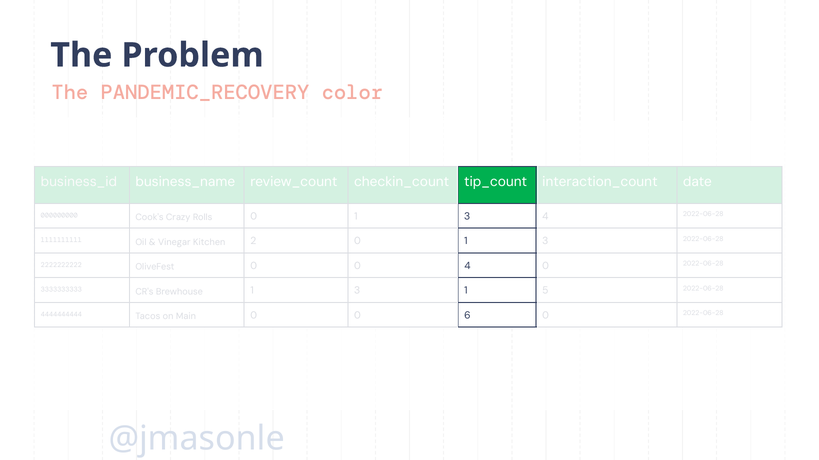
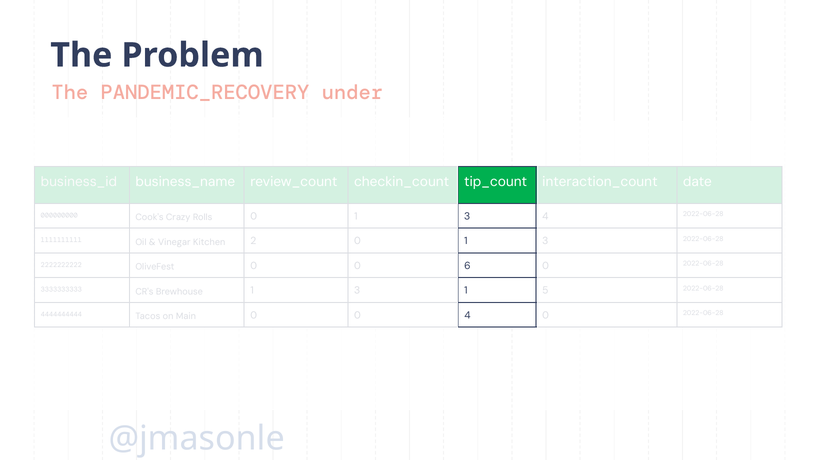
color: color -> under (352, 93)
4: 4 -> 6 (467, 266)
6: 6 -> 4 (467, 316)
